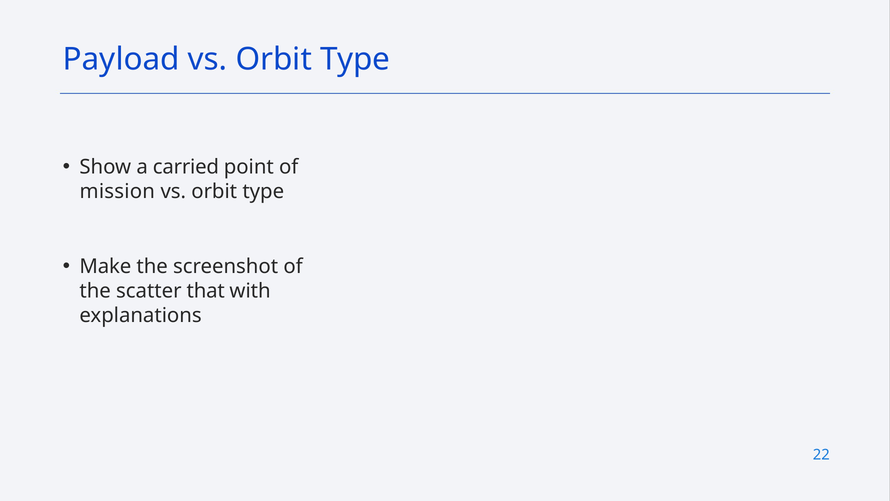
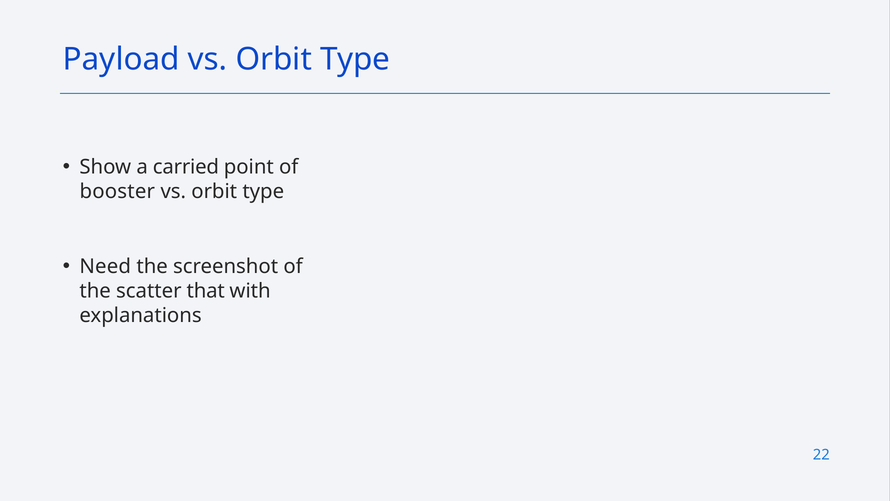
mission: mission -> booster (117, 192)
Make: Make -> Need (105, 266)
